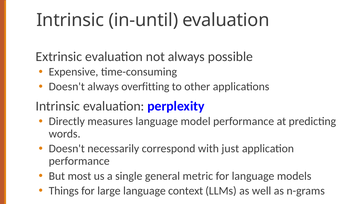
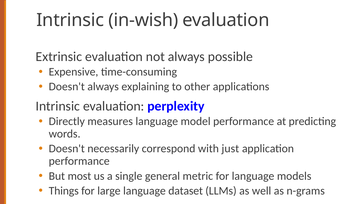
in-until: in-until -> in-wish (143, 20)
overfitting: overfitting -> explaining (145, 87)
context: context -> dataset (186, 191)
